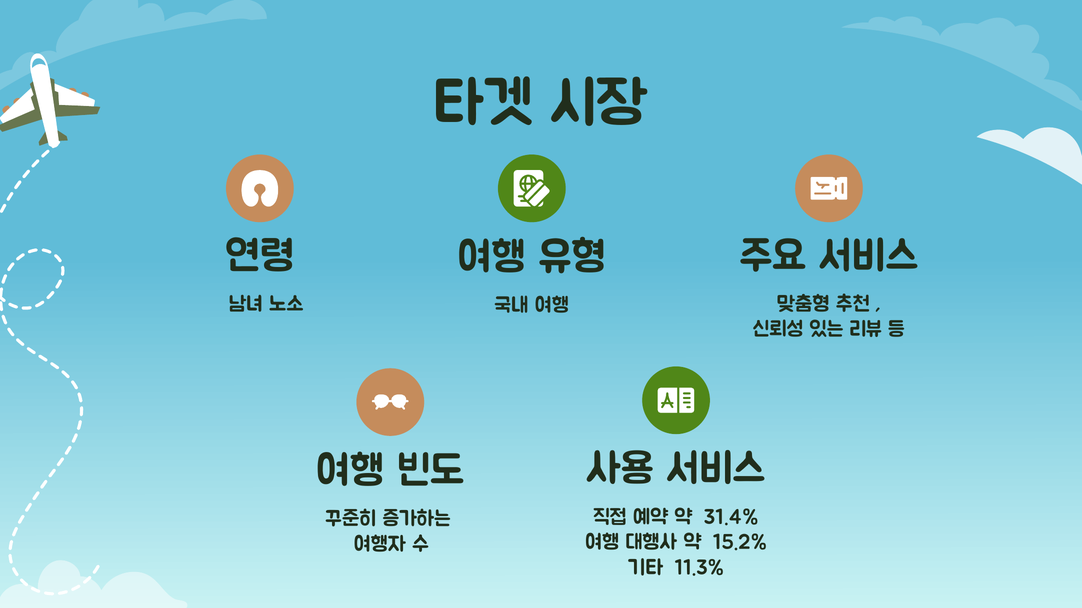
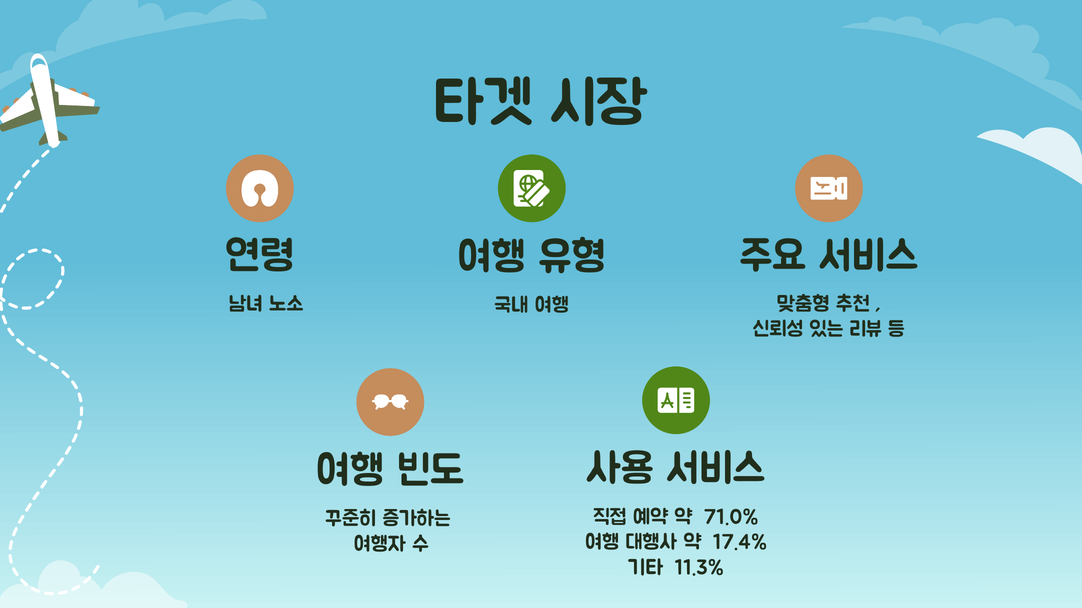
31.4%: 31.4% -> 71.0% (731, 518)
15.2%: 15.2% -> 17.4% (740, 543)
